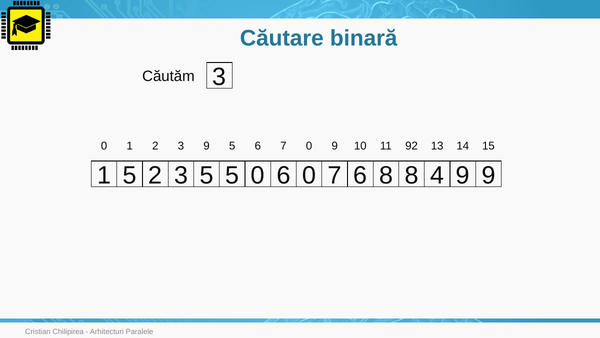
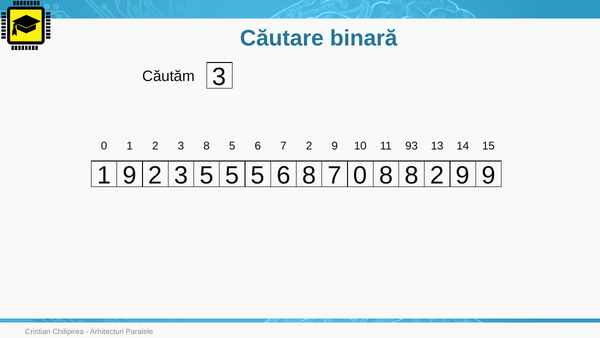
3 9: 9 -> 8 (207, 146)
7 0: 0 -> 2 (309, 146)
92: 92 -> 93 (412, 146)
1 5: 5 -> 9 (130, 175)
5 5 0: 0 -> 5 (258, 175)
6 0: 0 -> 8 (309, 175)
7 6: 6 -> 0 (360, 175)
8 4: 4 -> 2 (437, 175)
